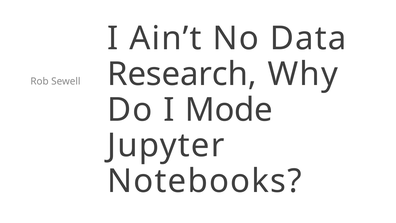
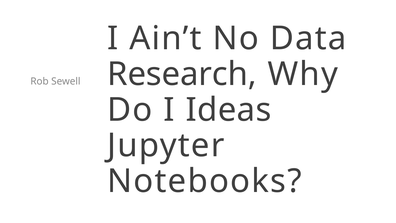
Mode: Mode -> Ideas (229, 110)
